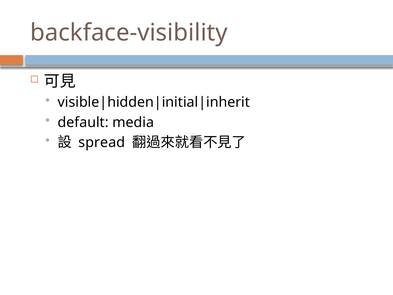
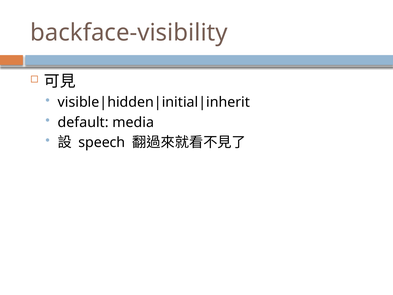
spread: spread -> speech (102, 142)
